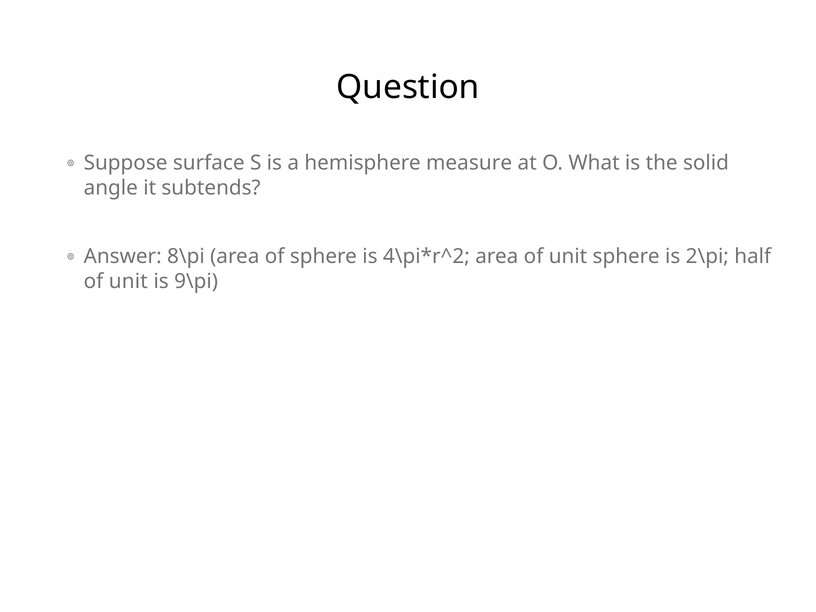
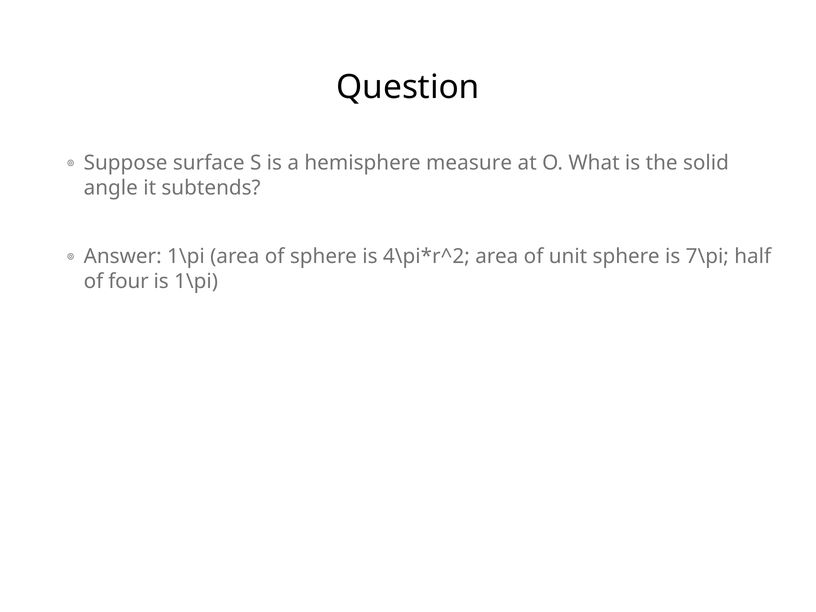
Answer 8\pi: 8\pi -> 1\pi (186, 257)
2\pi: 2\pi -> 7\pi (707, 257)
unit: unit -> four (129, 281)
is 9\pi: 9\pi -> 1\pi (196, 281)
